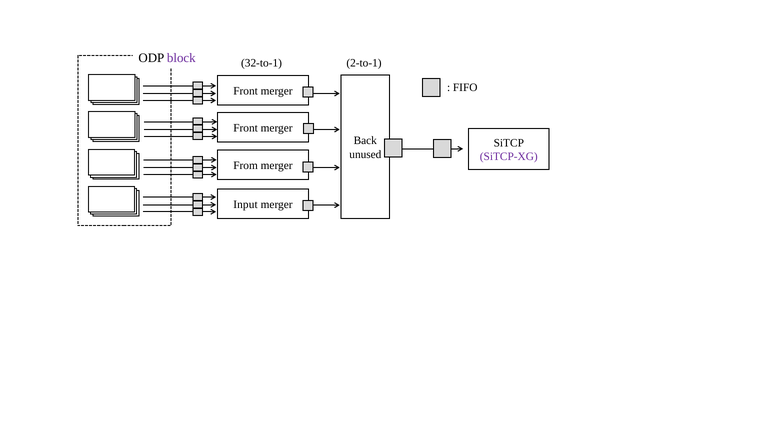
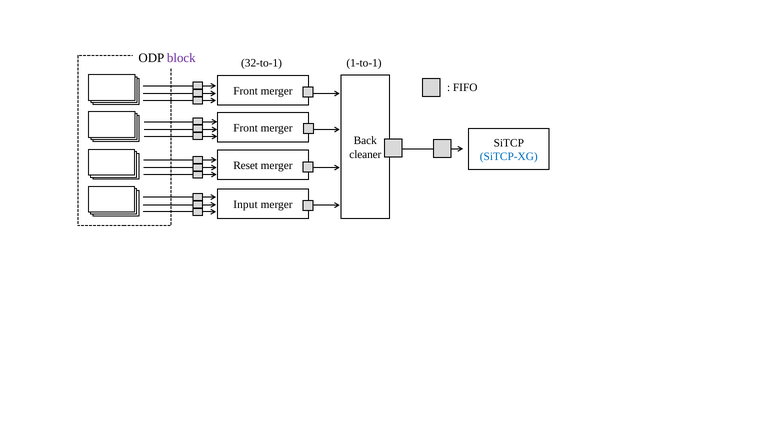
2-to-1: 2-to-1 -> 1-to-1 (364, 63)
unused: unused -> cleaner (365, 154)
SiTCP-XG colour: purple -> blue (509, 157)
From: From -> Reset (246, 166)
